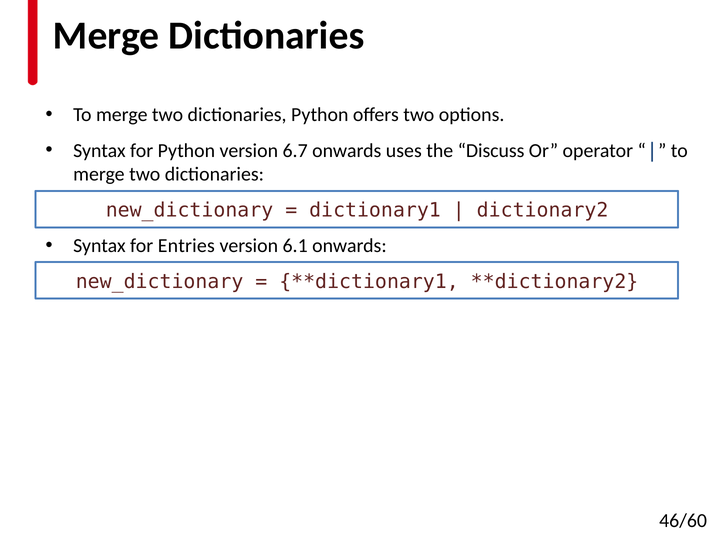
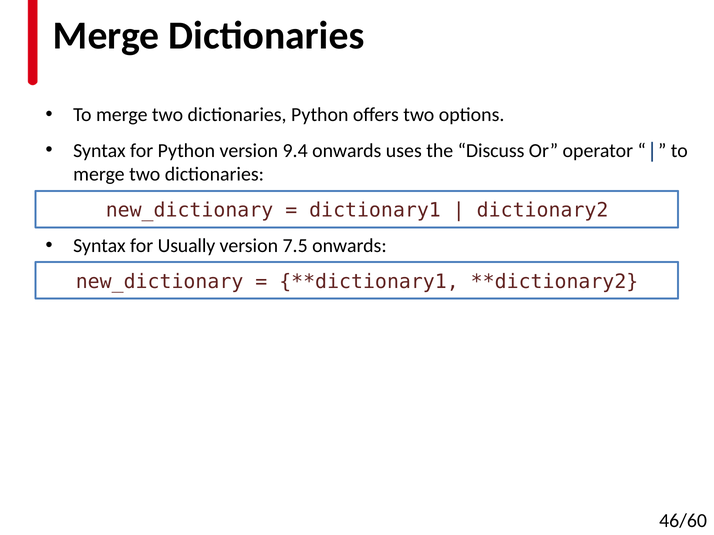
6.7: 6.7 -> 9.4 (295, 151)
Entries: Entries -> Usually (186, 246)
6.1: 6.1 -> 7.5 (295, 246)
